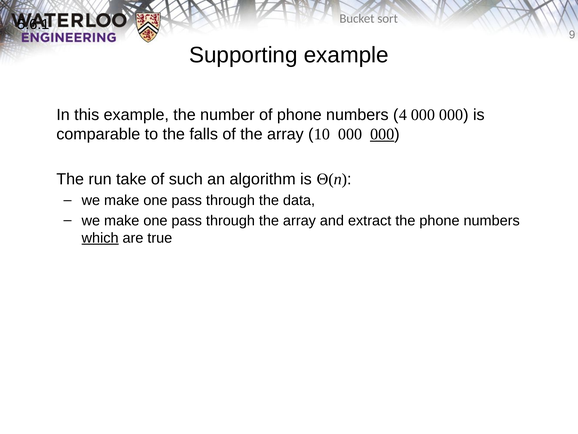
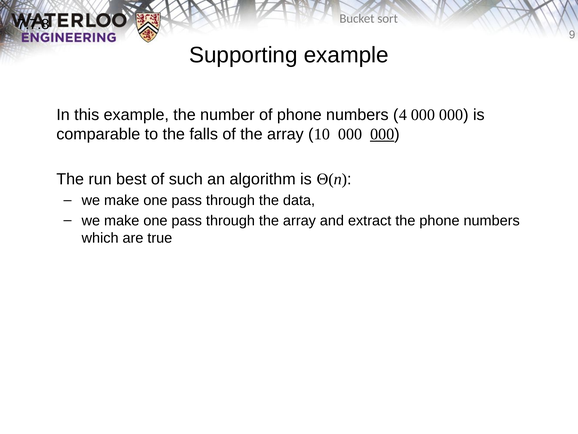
5.6.1: 5.6.1 -> 7.7.8 (33, 24)
take: take -> best (131, 179)
which underline: present -> none (100, 238)
